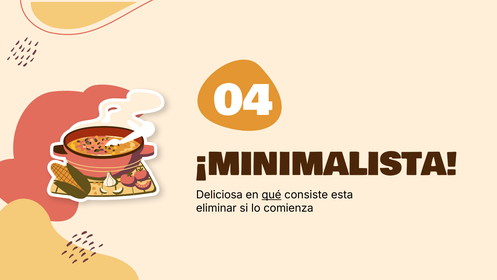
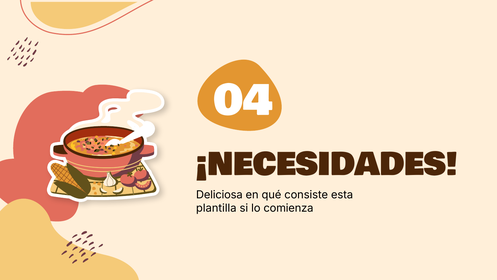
¡MINIMALISTA: ¡MINIMALISTA -> ¡NECESIDADES (327, 164)
qué underline: present -> none (271, 195)
eliminar: eliminar -> plantilla (216, 208)
